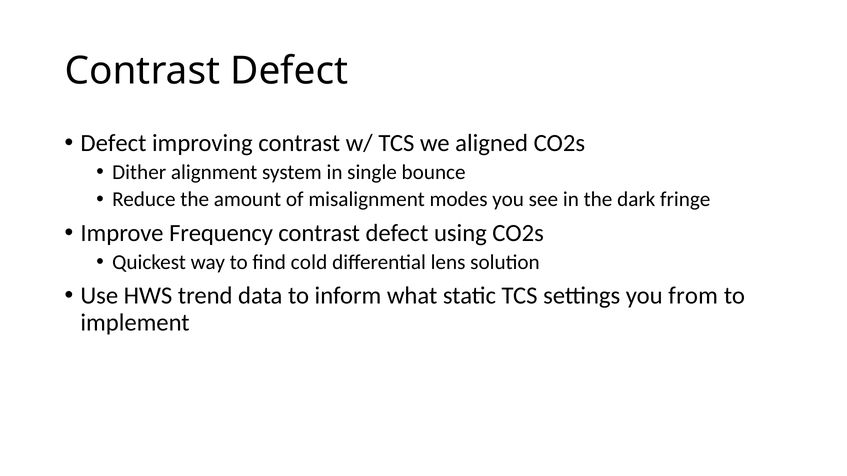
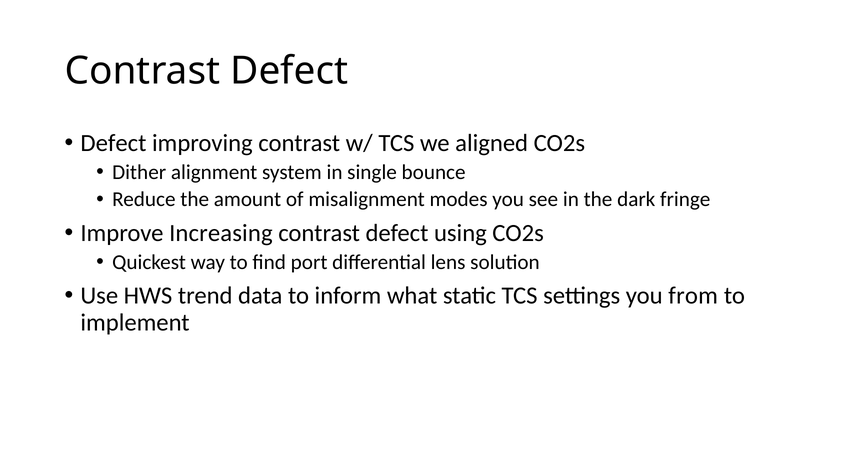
Frequency: Frequency -> Increasing (221, 233)
cold: cold -> port (309, 262)
